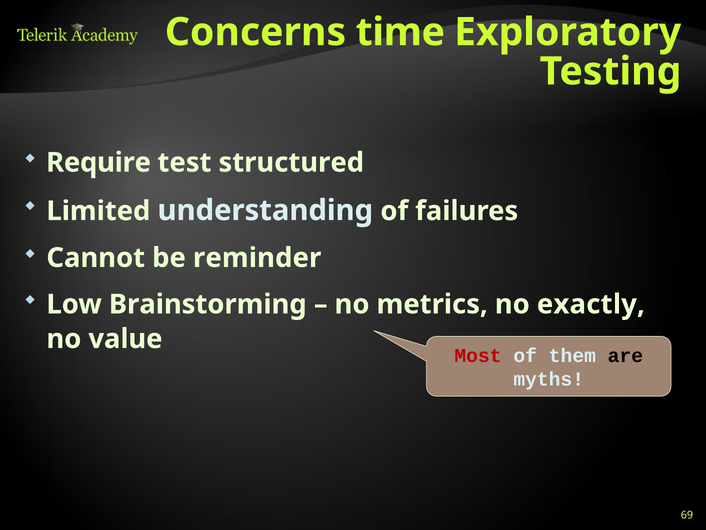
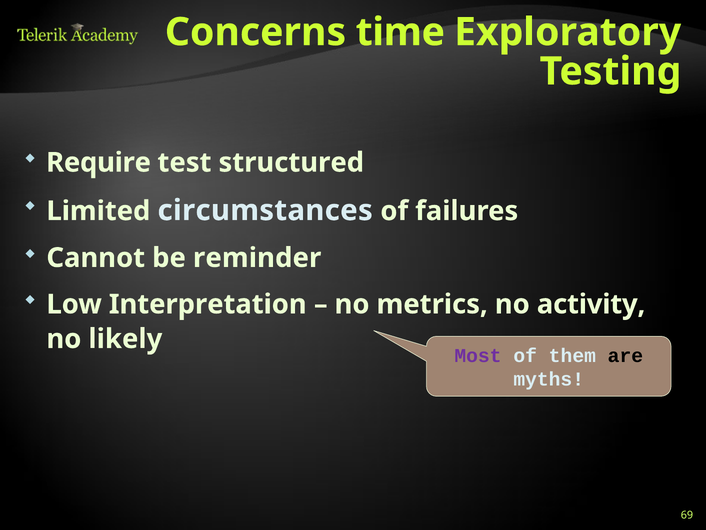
understanding: understanding -> circumstances (265, 210)
Brainstorming: Brainstorming -> Interpretation (208, 304)
exactly: exactly -> activity (591, 304)
value: value -> likely (125, 339)
Most colour: red -> purple (478, 356)
